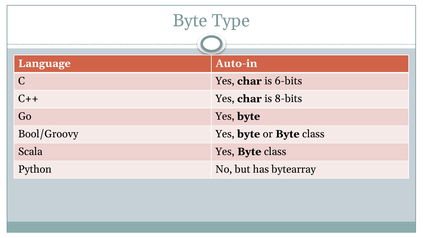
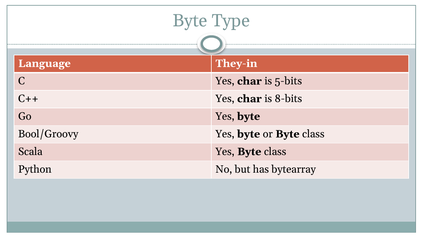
Auto-in: Auto-in -> They-in (236, 63)
6-bits: 6-bits -> 5-bits (288, 81)
